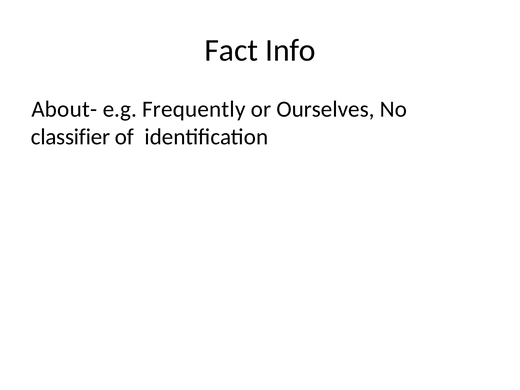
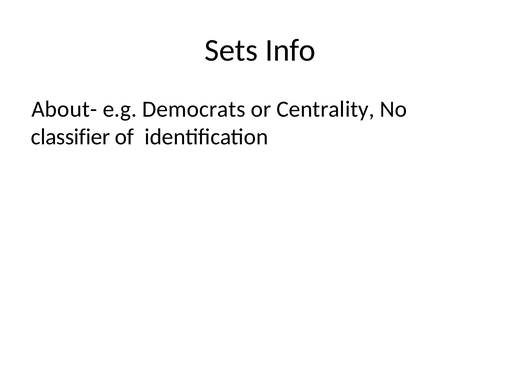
Fact: Fact -> Sets (231, 50)
Frequently: Frequently -> Democrats (194, 109)
Ourselves: Ourselves -> Centrality (325, 109)
